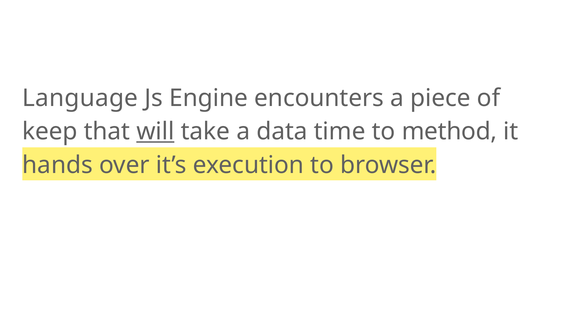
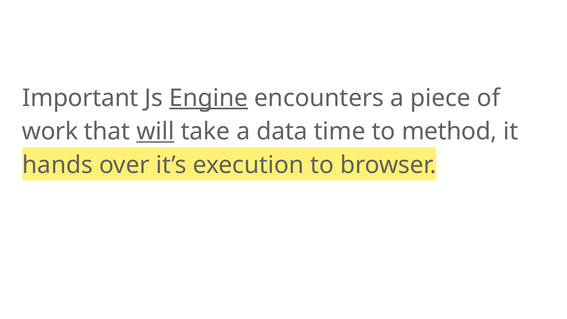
Language: Language -> Important (80, 98)
Engine underline: none -> present (209, 98)
keep: keep -> work (50, 132)
